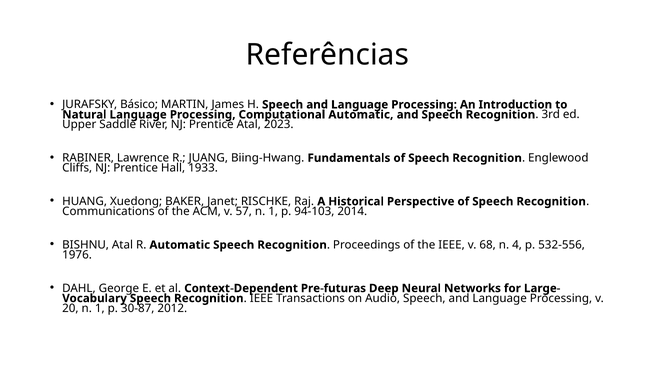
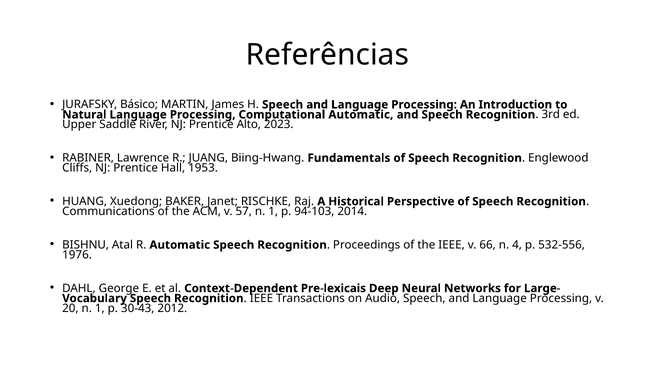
Prentice Atal: Atal -> Alto (249, 125)
1933: 1933 -> 1953 (203, 168)
68: 68 -> 66 (488, 245)
Pre-futuras: Pre-futuras -> Pre-lexicais (333, 289)
30-87: 30-87 -> 30-43 (138, 309)
